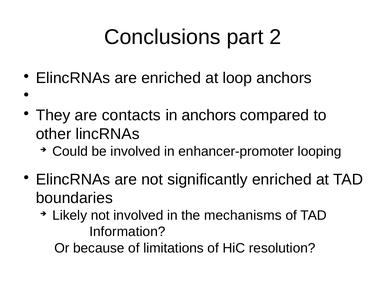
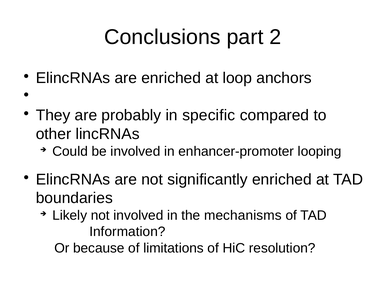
contacts: contacts -> probably (131, 115)
in anchors: anchors -> specific (209, 115)
